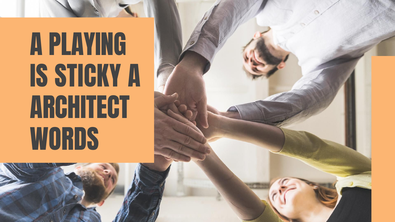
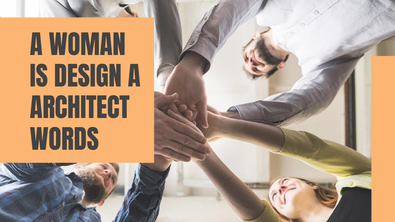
PLAYING: PLAYING -> WOMAN (87, 46)
STICKY: STICKY -> DESIGN (88, 78)
